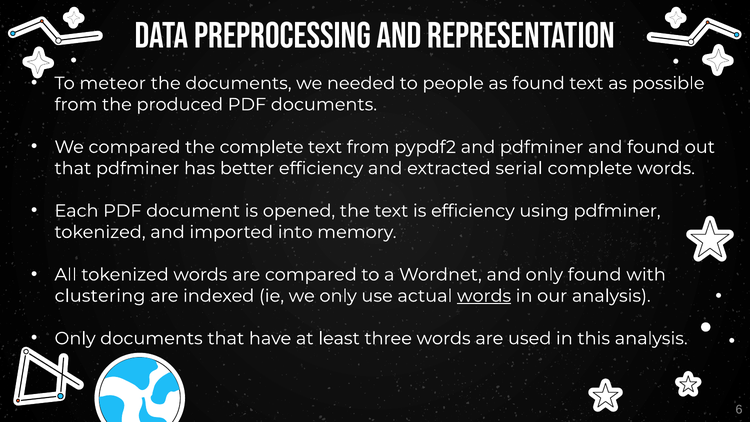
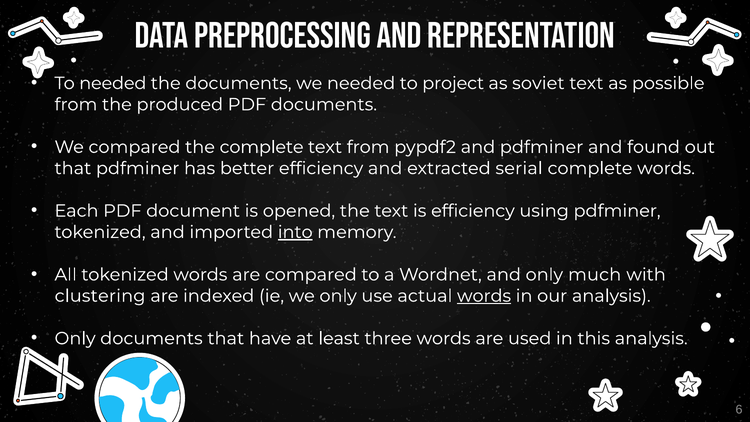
To meteor: meteor -> needed (113, 83)
people: people -> project (453, 83)
as found: found -> soviet (538, 83)
into underline: none -> present (295, 232)
only found: found -> much (595, 275)
